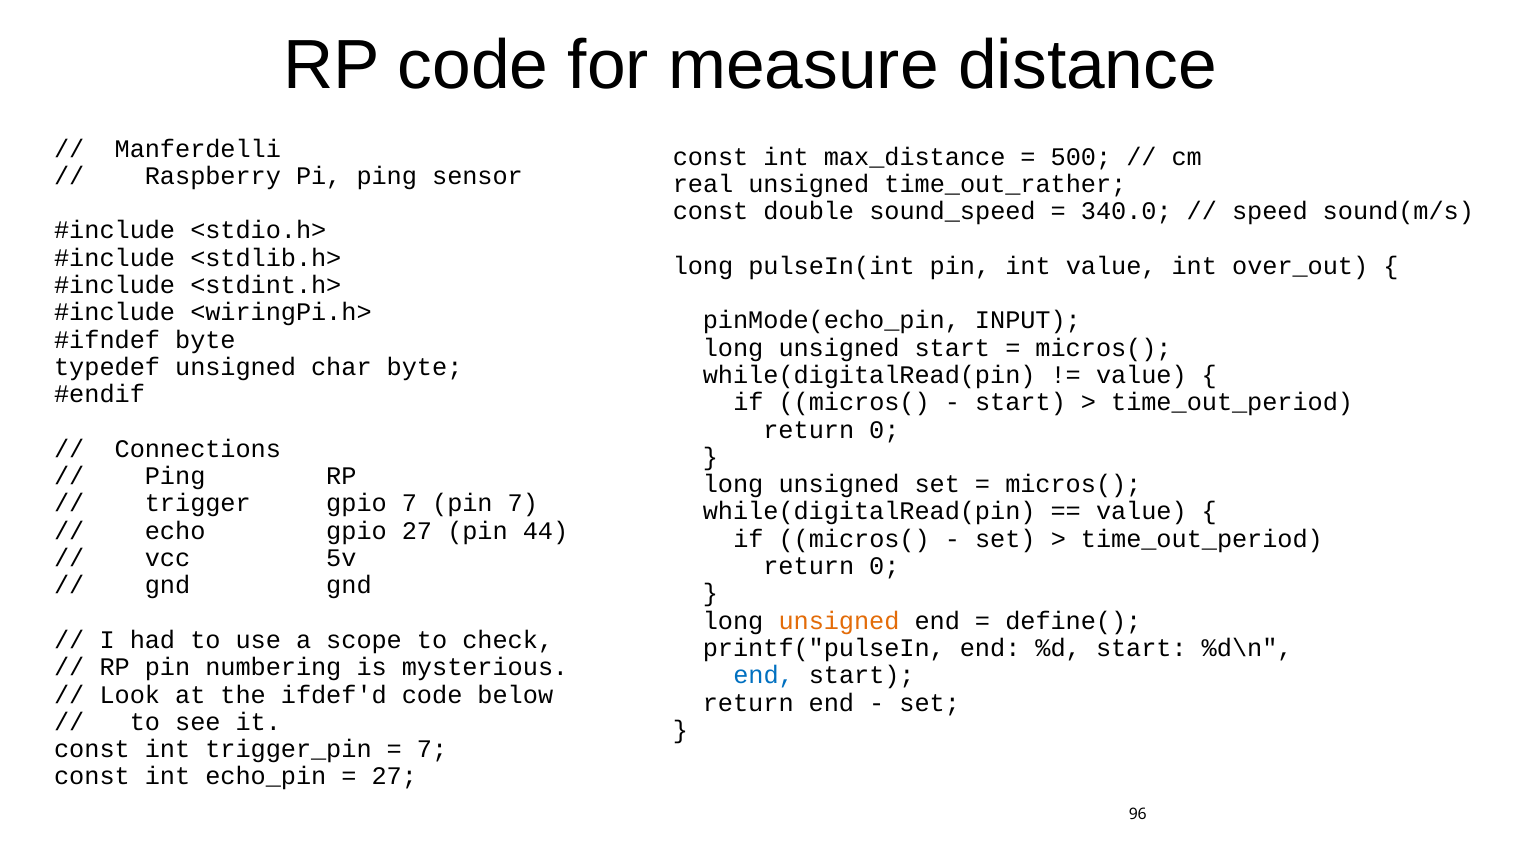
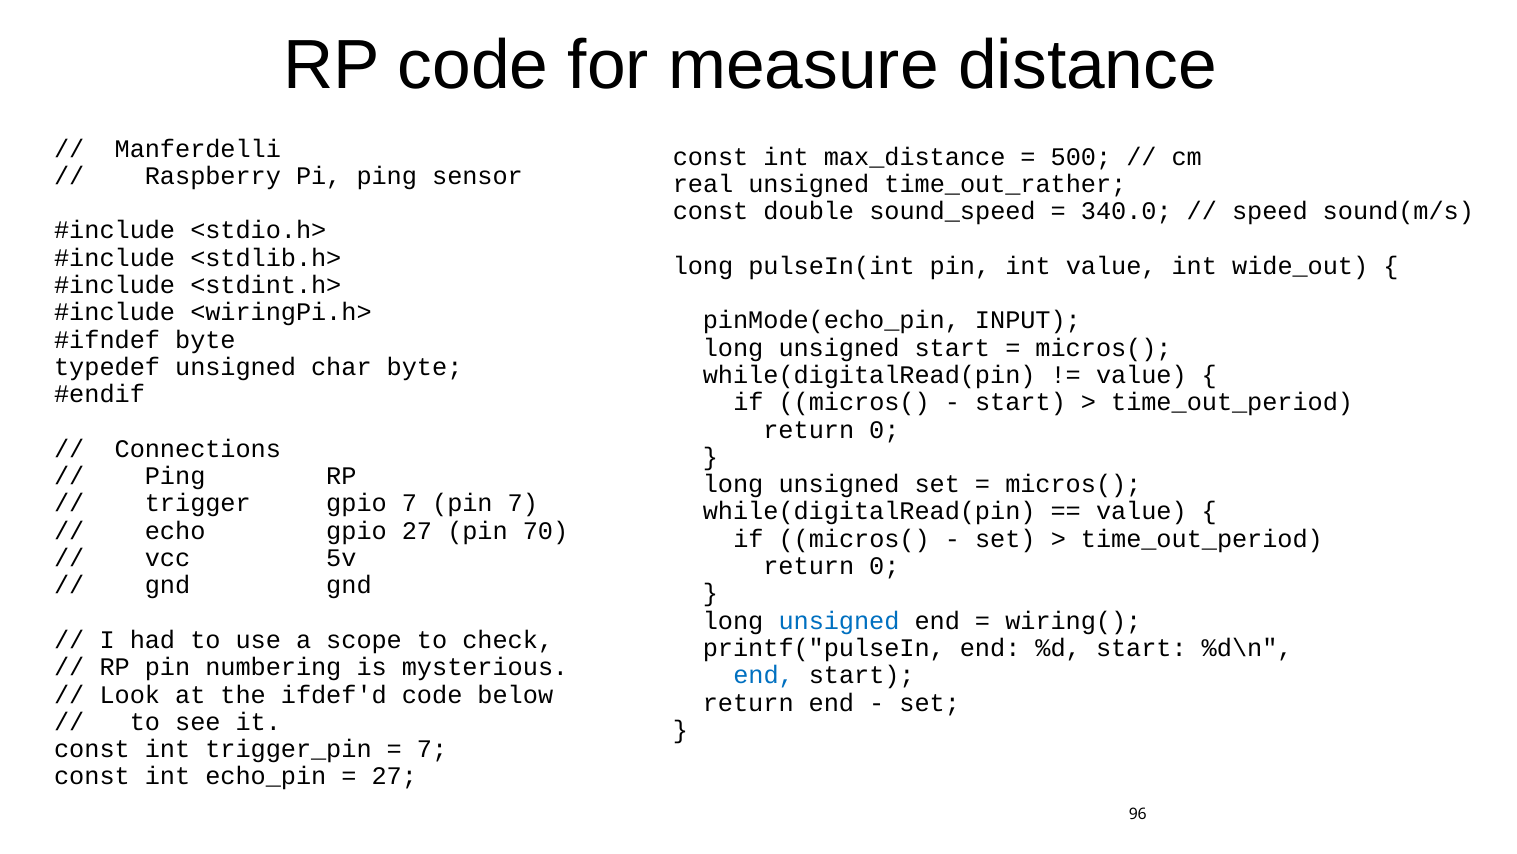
over_out: over_out -> wide_out (1300, 266)
44: 44 -> 70 (546, 530)
unsigned colour: orange -> blue (839, 620)
define(: define( -> wiring( (1073, 620)
